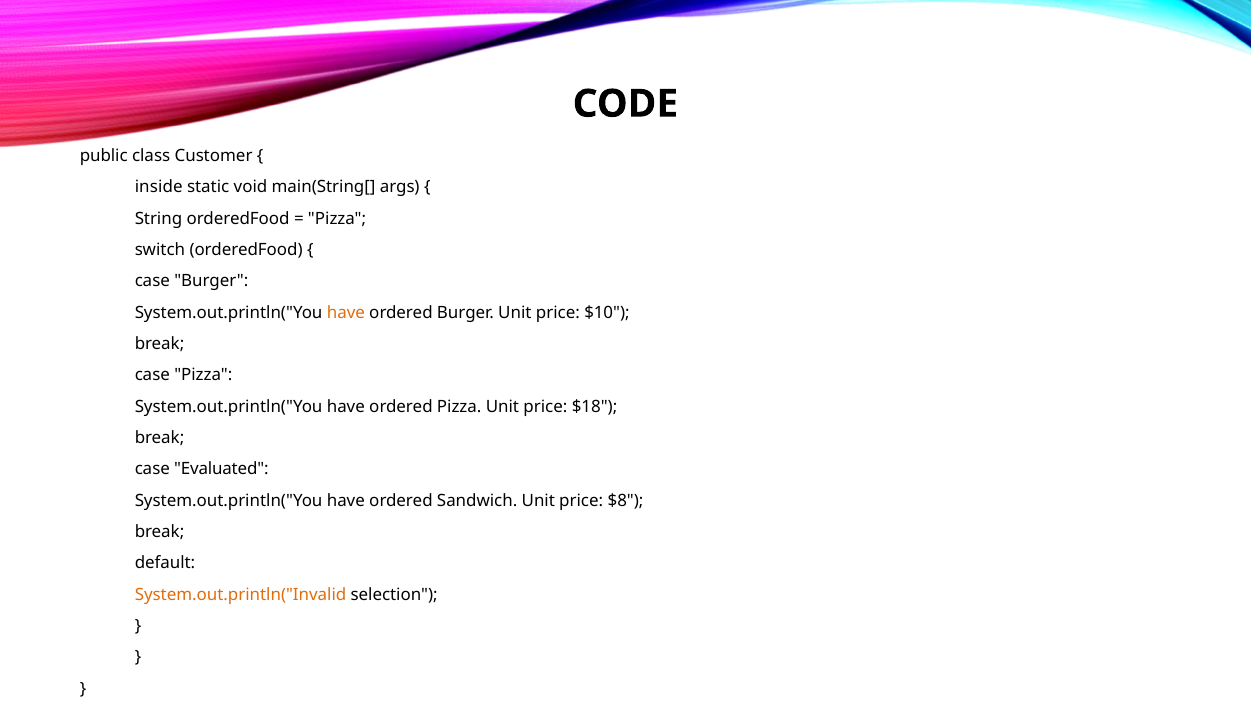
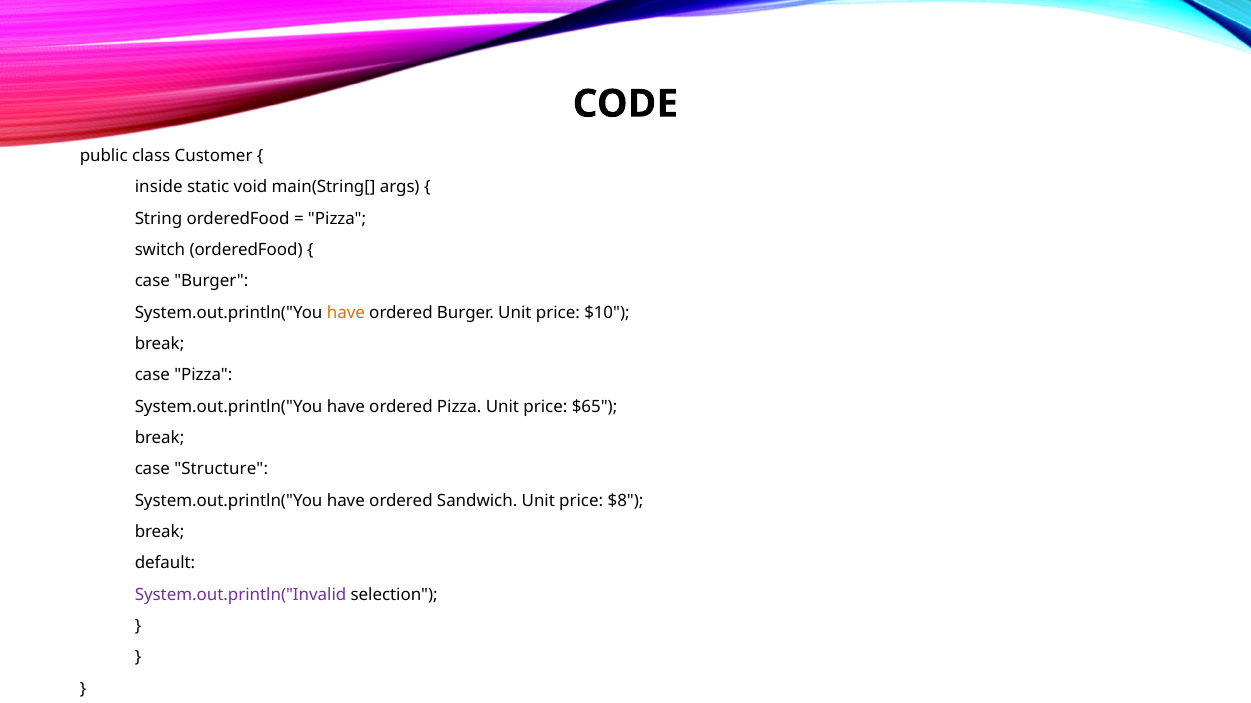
$18: $18 -> $65 (595, 407)
Evaluated: Evaluated -> Structure (221, 470)
System.out.println("Invalid colour: orange -> purple (241, 595)
